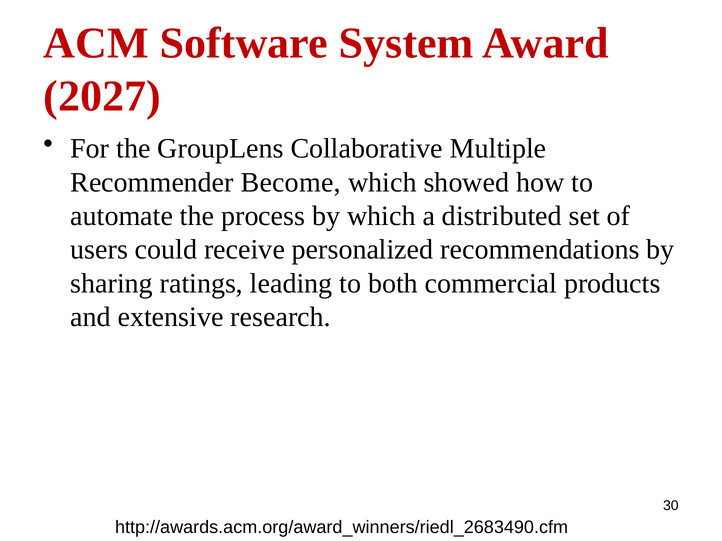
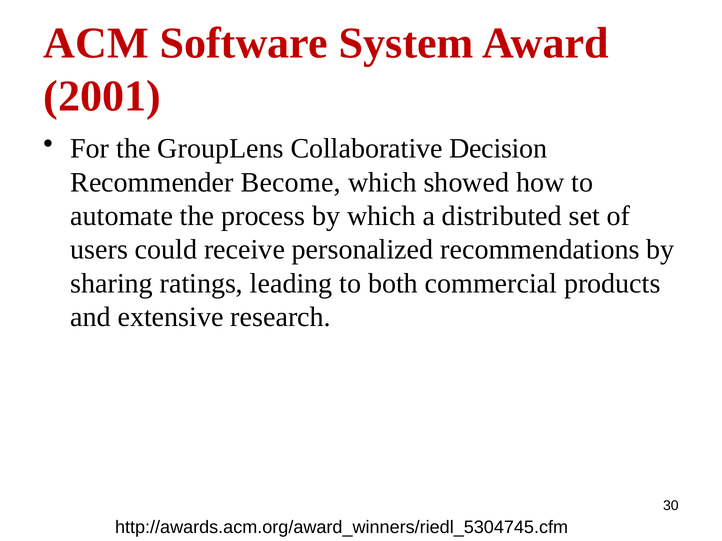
2027: 2027 -> 2001 (102, 96)
Multiple: Multiple -> Decision (498, 149)
http://awards.acm.org/award_winners/riedl_2683490.cfm: http://awards.acm.org/award_winners/riedl_2683490.cfm -> http://awards.acm.org/award_winners/riedl_5304745.cfm (342, 528)
